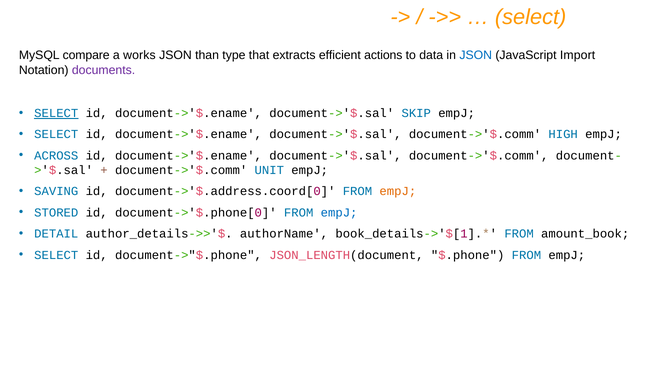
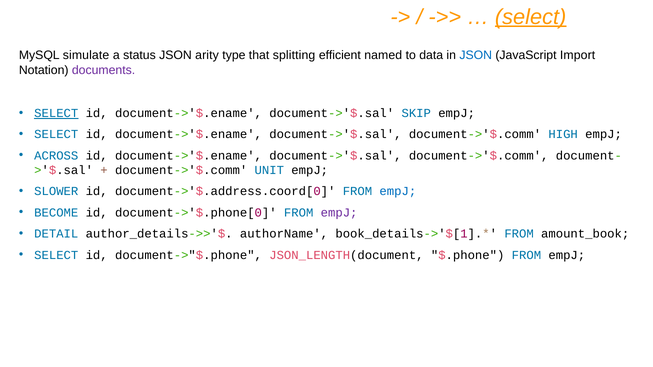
select underline: none -> present (531, 17)
compare: compare -> simulate (86, 55)
works: works -> status (139, 55)
than: than -> arity (207, 55)
extracts: extracts -> splitting (294, 55)
actions: actions -> named (383, 55)
SAVING: SAVING -> SLOWER (56, 192)
empJ colour: orange -> blue (398, 192)
STORED: STORED -> BECOME (56, 213)
empJ colour: blue -> purple (339, 213)
